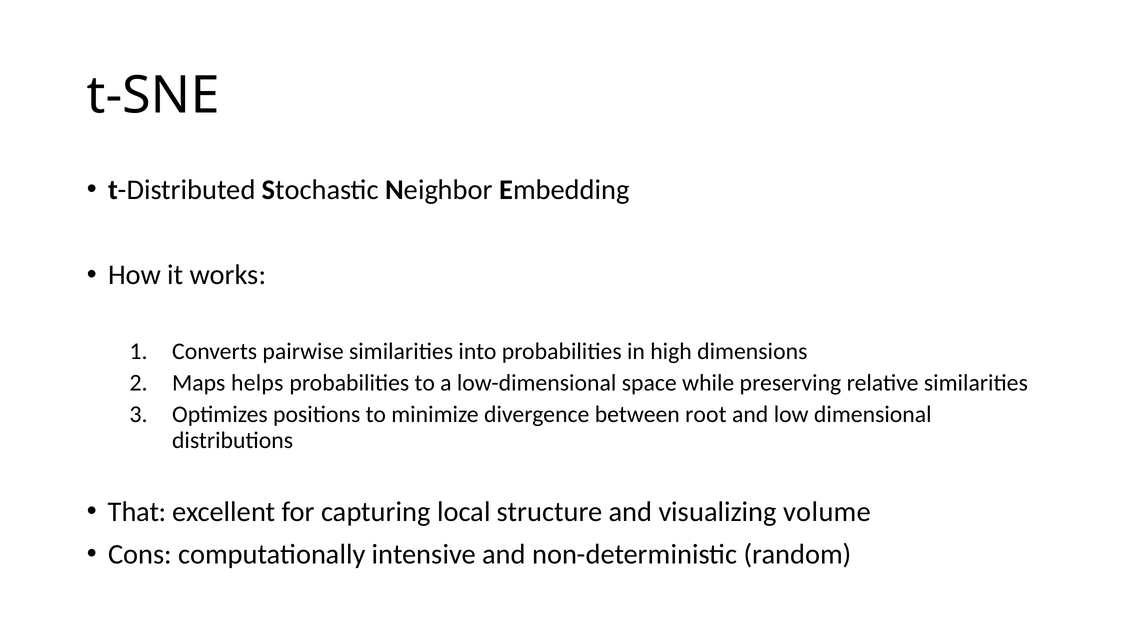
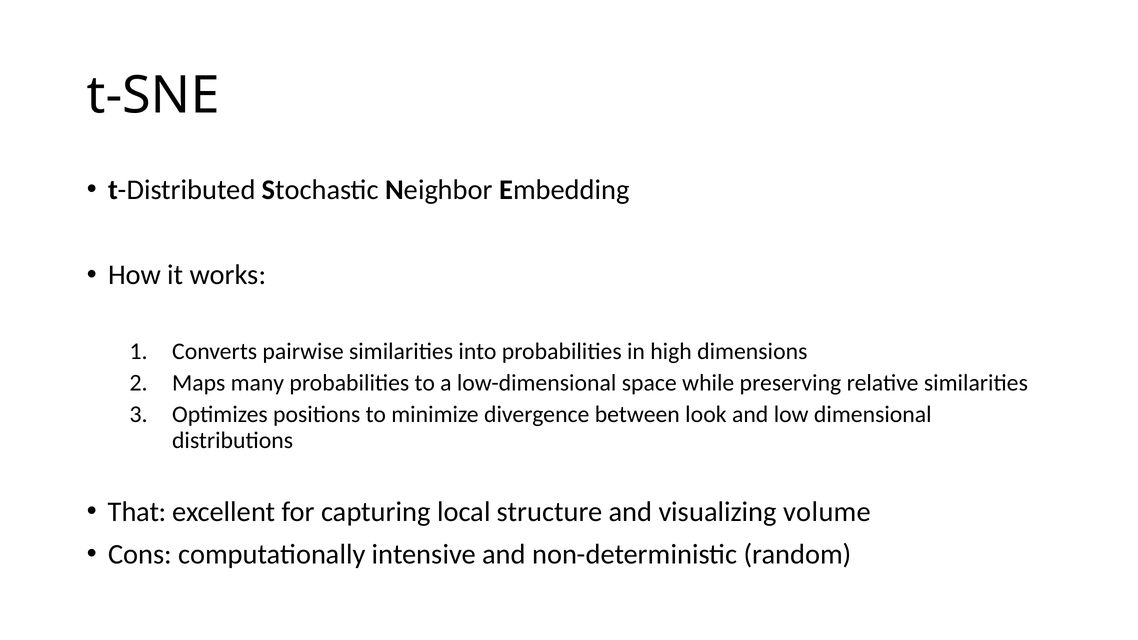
helps: helps -> many (257, 383)
root: root -> look (706, 415)
